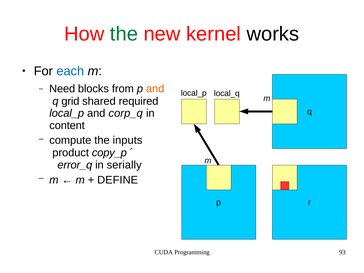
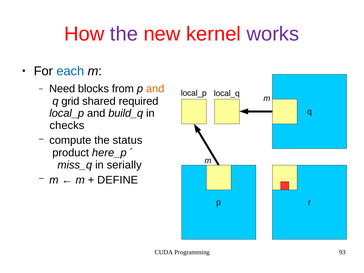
the colour: green -> purple (124, 34)
works colour: black -> purple (273, 34)
corp_q: corp_q -> build_q (126, 113)
content: content -> checks (67, 125)
inputs: inputs -> status (128, 140)
copy_p: copy_p -> here_p (109, 153)
error_q: error_q -> miss_q (75, 165)
